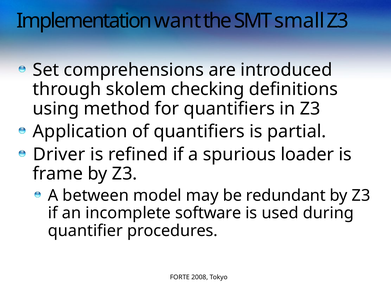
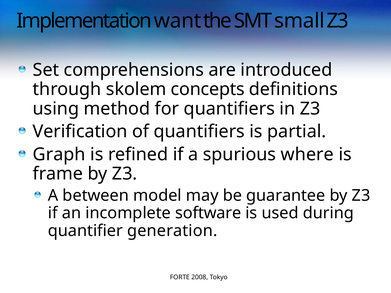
checking: checking -> concepts (208, 89)
Application: Application -> Verification (80, 132)
Driver: Driver -> Graph (59, 155)
loader: loader -> where (307, 155)
redundant: redundant -> guarantee (286, 196)
procedures: procedures -> generation (172, 231)
